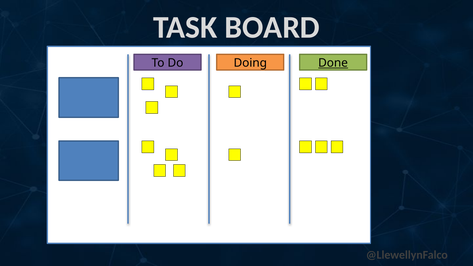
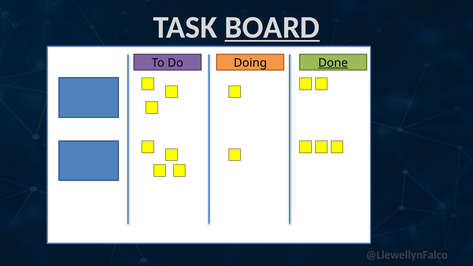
BOARD underline: none -> present (272, 27)
